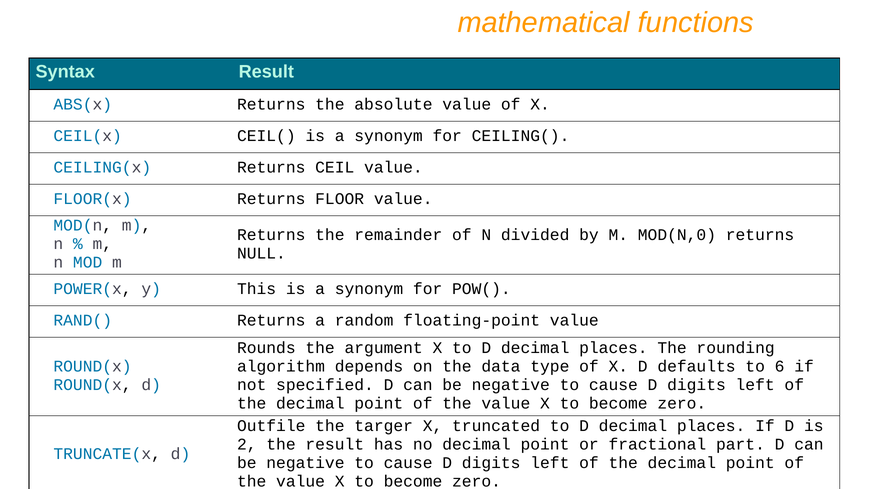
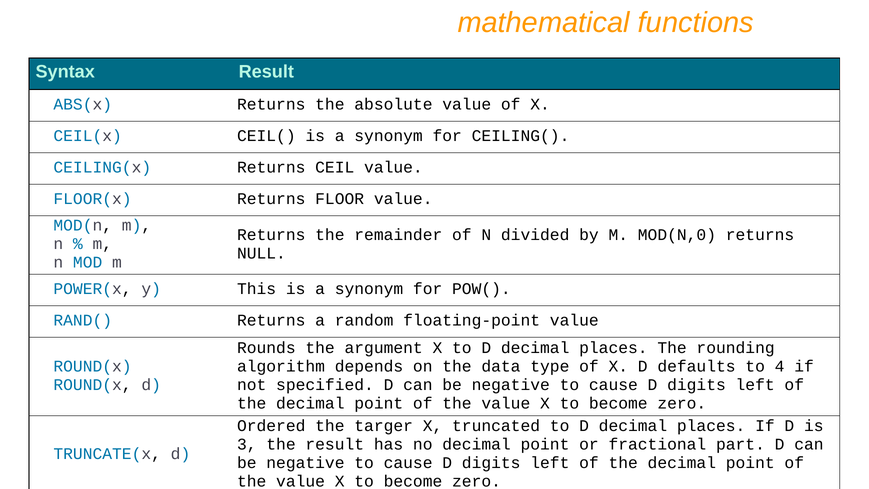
6: 6 -> 4 (780, 366)
Outfile: Outfile -> Ordered (271, 426)
2: 2 -> 3 (247, 444)
